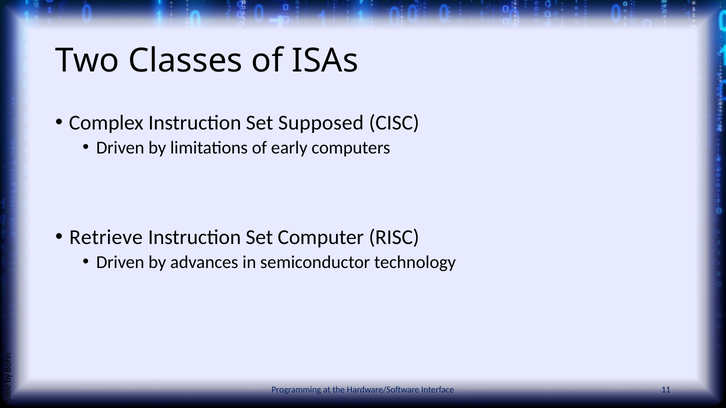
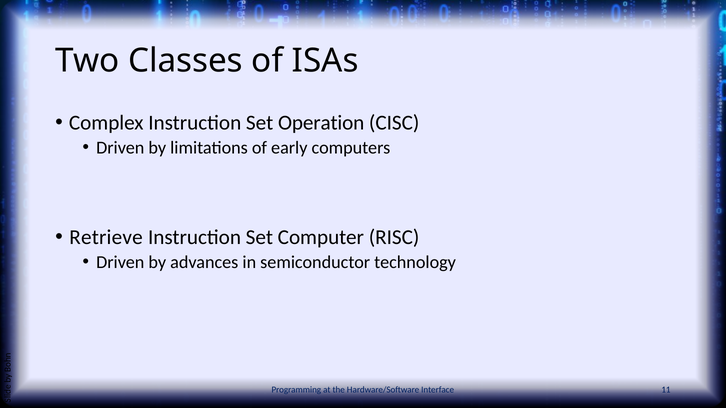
Supposed: Supposed -> Operation (321, 123)
